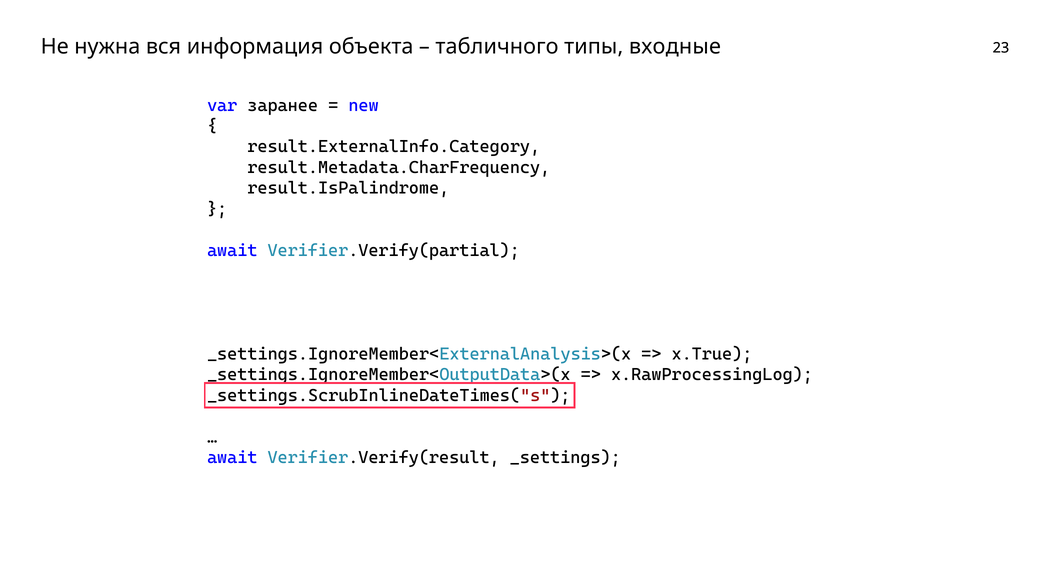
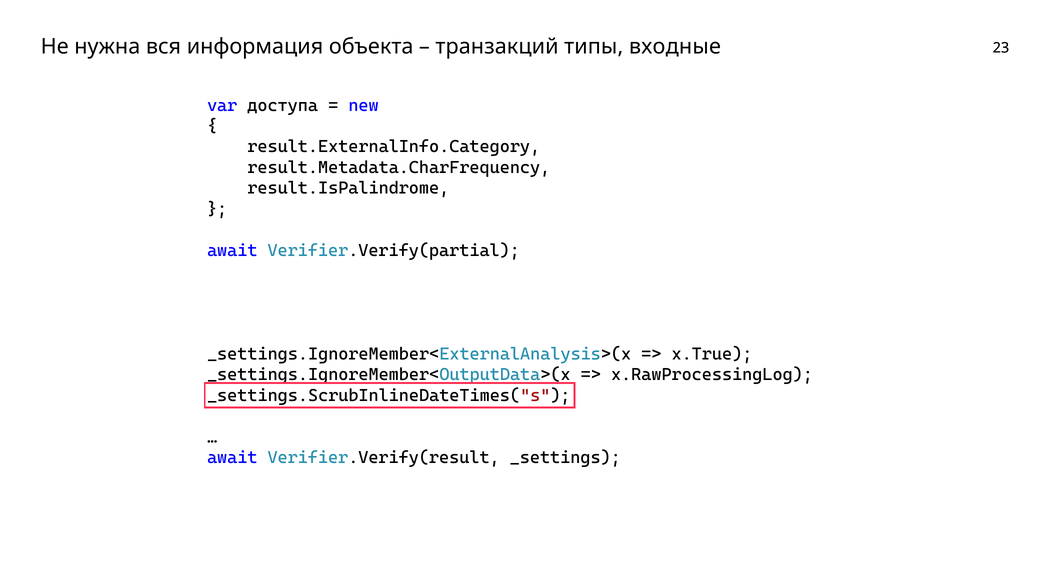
табличного: табличного -> транзакций (497, 47)
заранее: заранее -> доступа (283, 105)
